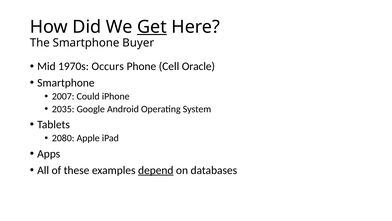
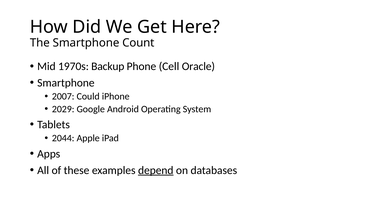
Get underline: present -> none (152, 27)
Buyer: Buyer -> Count (138, 43)
Occurs: Occurs -> Backup (108, 66)
2035: 2035 -> 2029 (63, 109)
2080: 2080 -> 2044 (63, 138)
